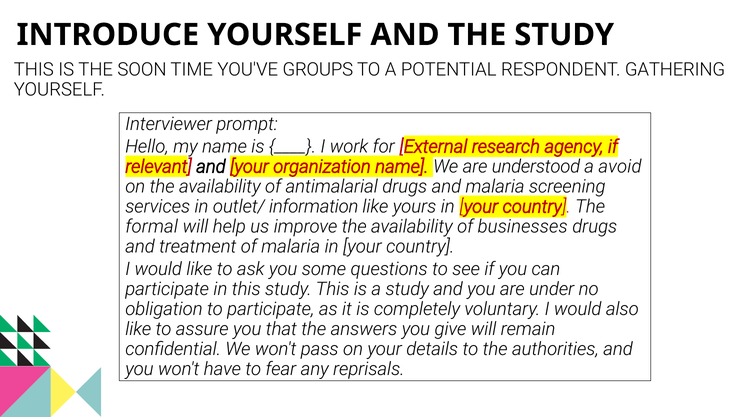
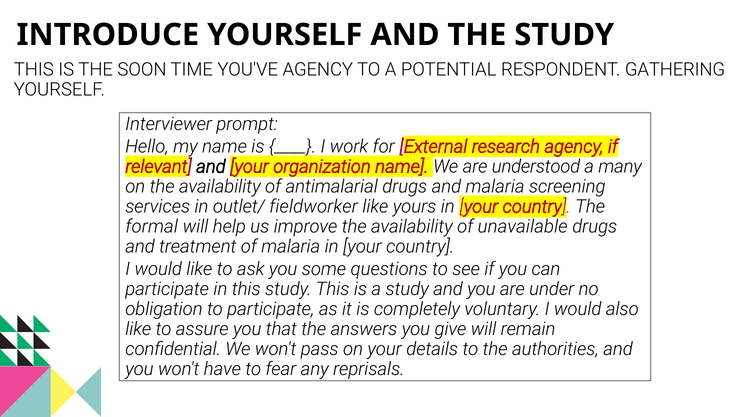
YOU'VE GROUPS: GROUPS -> AGENCY (318, 70)
avoid: avoid -> many (620, 167)
information: information -> fieldworker (314, 207)
businesses: businesses -> unavailable (523, 227)
